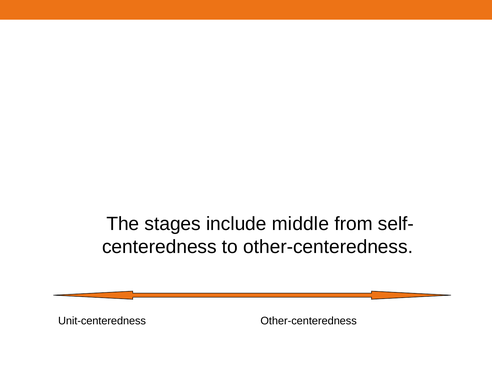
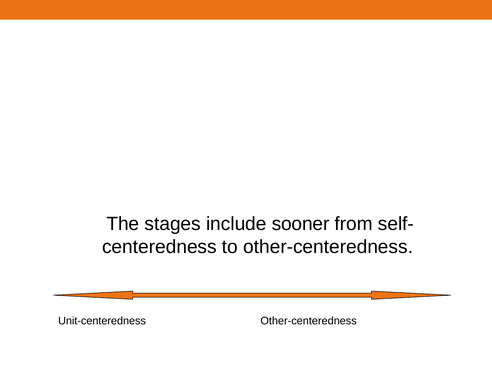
middle: middle -> sooner (301, 224)
